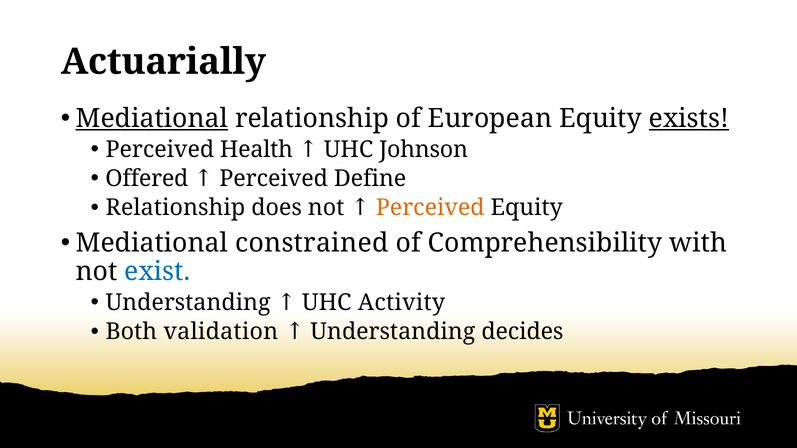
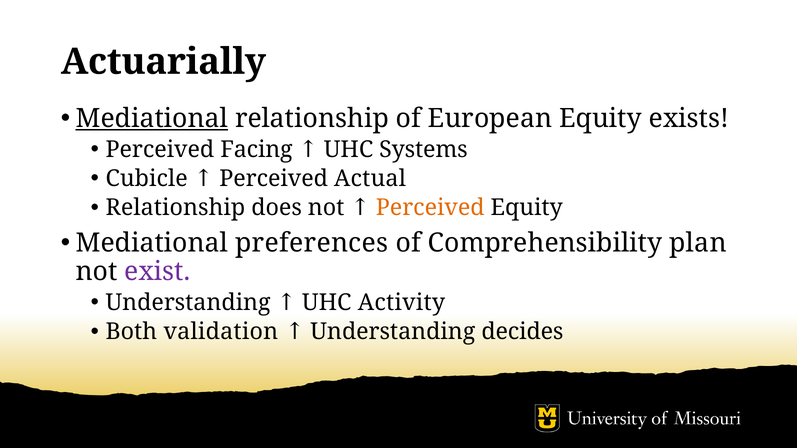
exists underline: present -> none (689, 118)
Health: Health -> Facing (256, 150)
Johnson: Johnson -> Systems (423, 150)
Offered: Offered -> Cubicle (147, 179)
Define: Define -> Actual (370, 179)
constrained: constrained -> preferences (312, 243)
with: with -> plan (698, 243)
exist colour: blue -> purple (157, 272)
